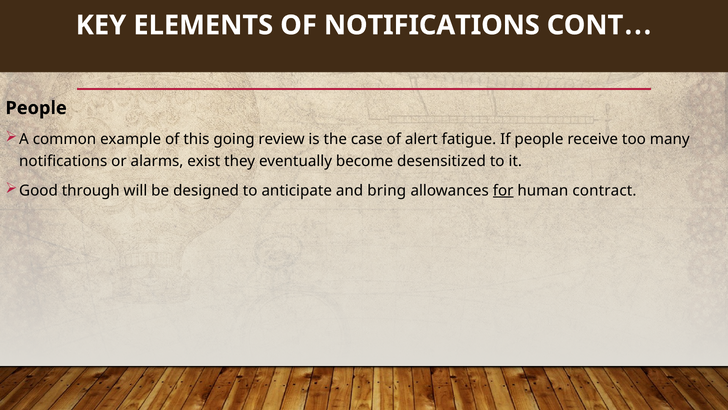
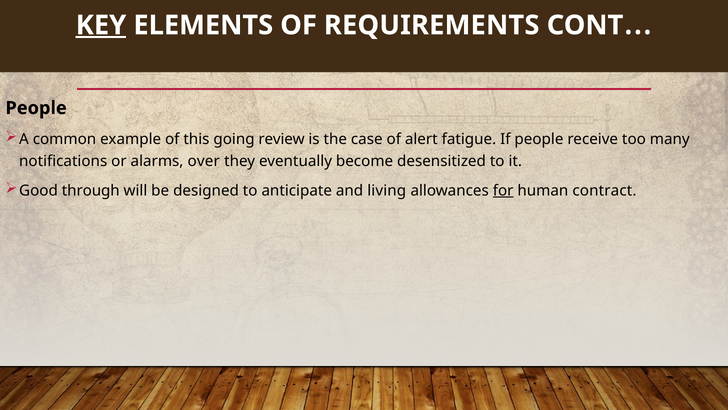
KEY underline: none -> present (101, 25)
OF NOTIFICATIONS: NOTIFICATIONS -> REQUIREMENTS (432, 25)
exist: exist -> over (204, 161)
bring: bring -> living (387, 190)
